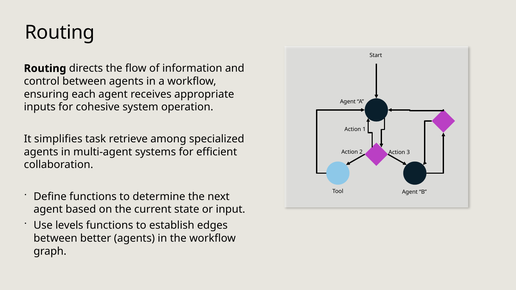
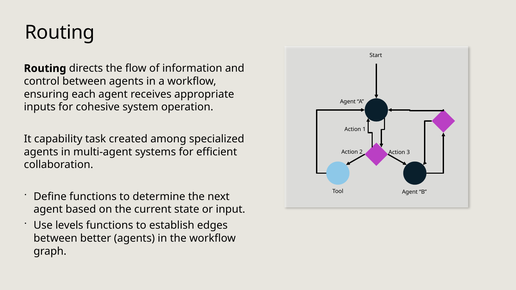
simplifies: simplifies -> capability (58, 139)
retrieve: retrieve -> created (128, 139)
